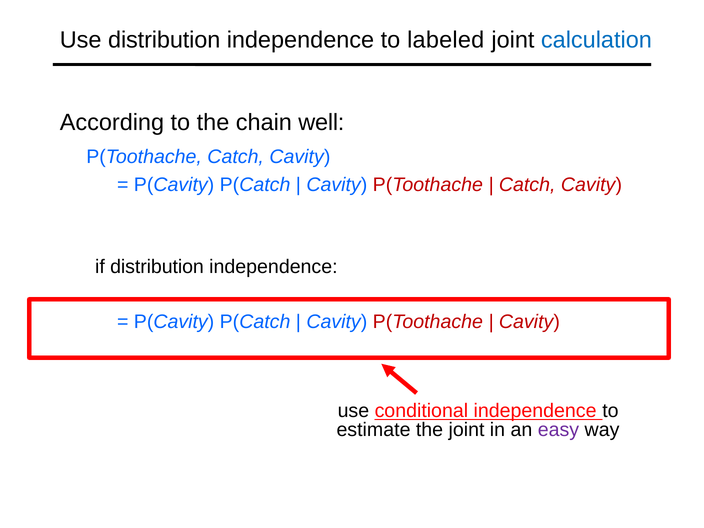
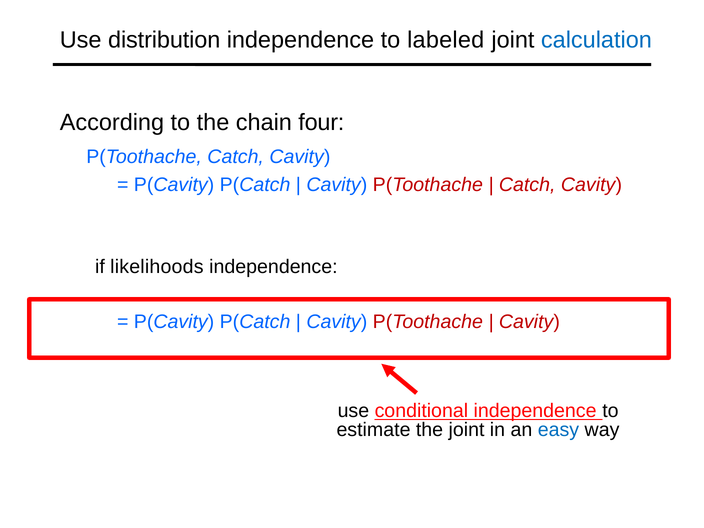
well: well -> four (321, 122)
if distribution: distribution -> likelihoods (157, 267)
easy colour: purple -> blue (558, 430)
